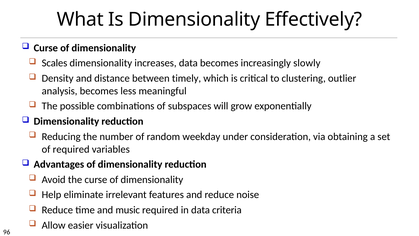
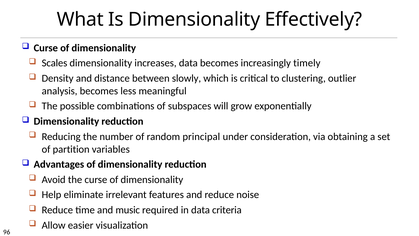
slowly: slowly -> timely (307, 63)
timely: timely -> slowly (186, 78)
weekday: weekday -> principal (201, 136)
of required: required -> partition (71, 149)
